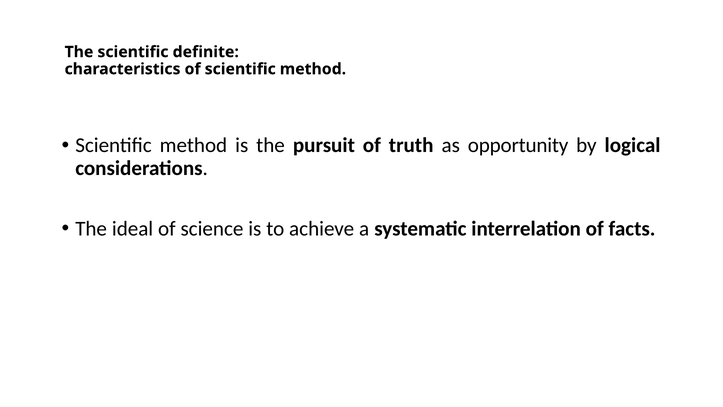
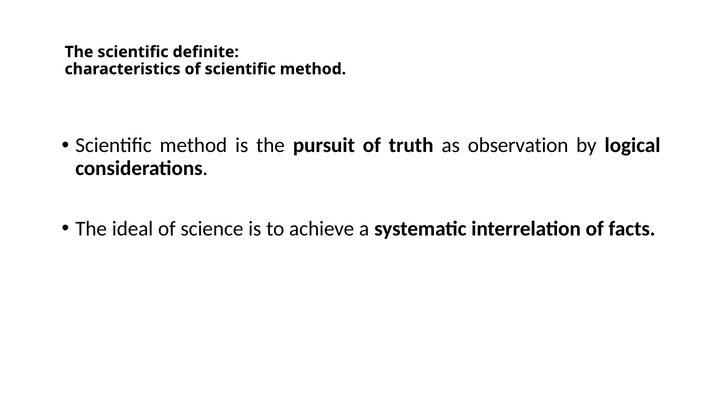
opportunity: opportunity -> observation (518, 145)
